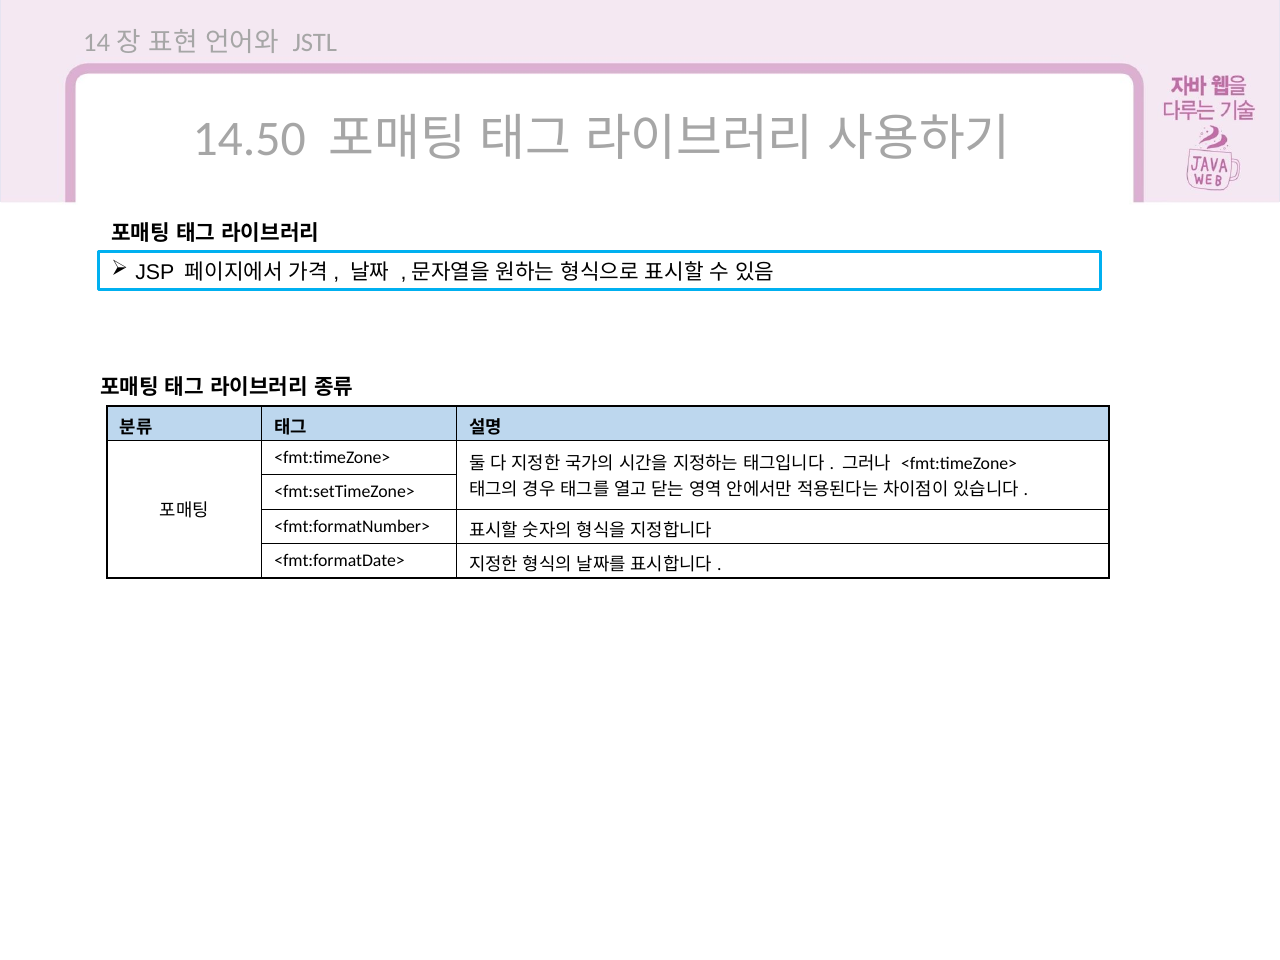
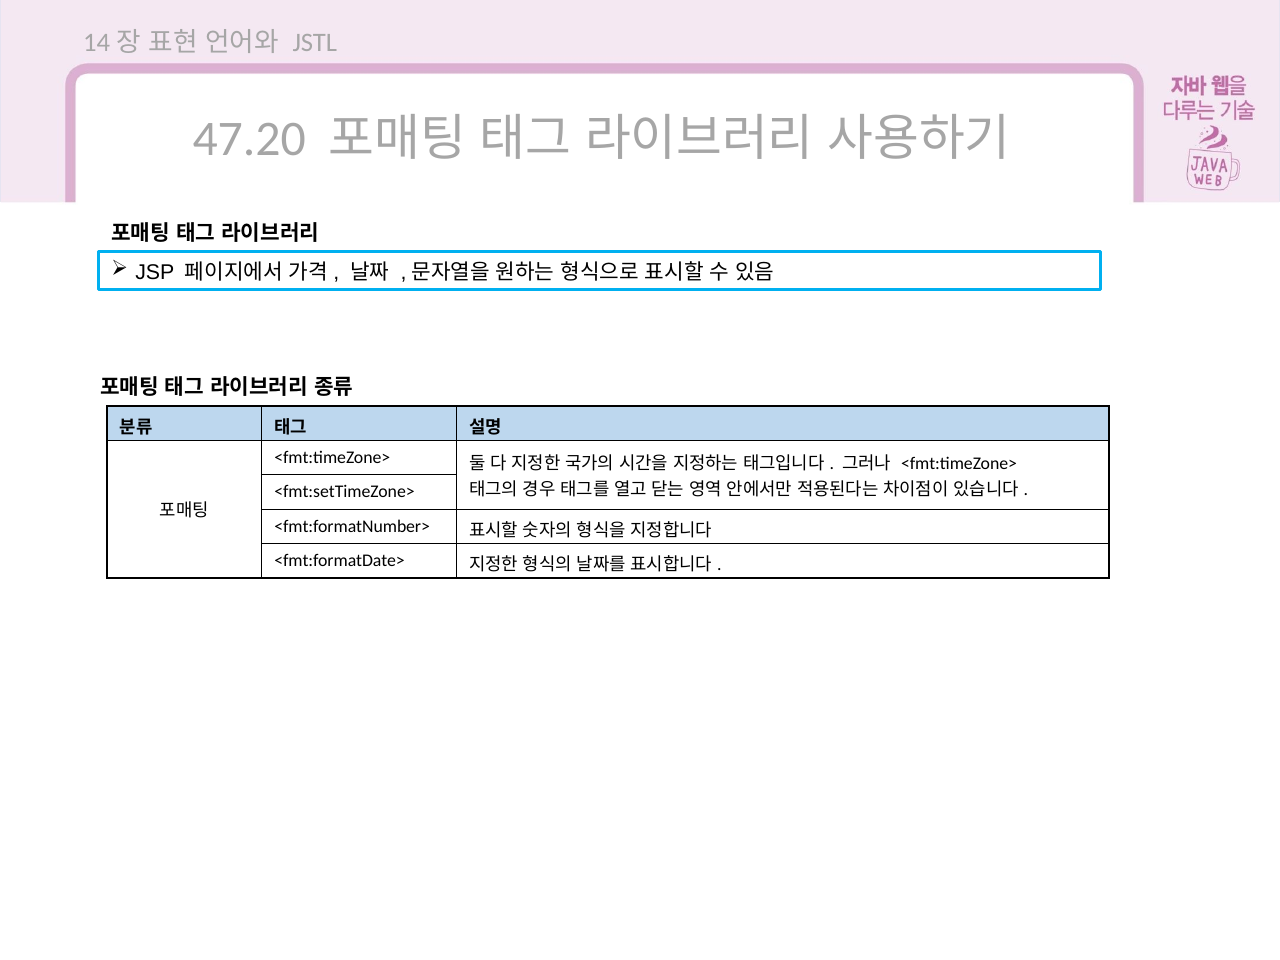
14.50: 14.50 -> 47.20 (249, 140)
